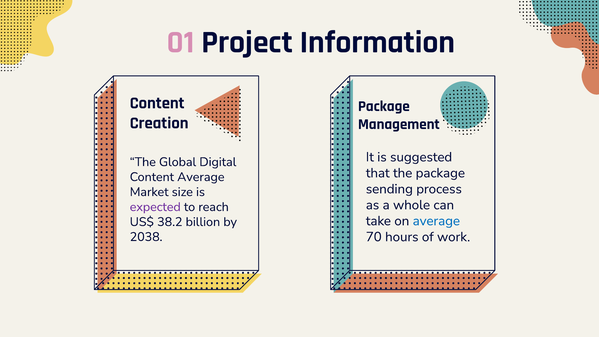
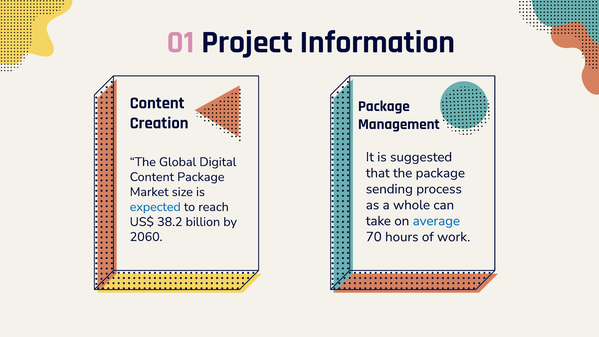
Content Average: Average -> Package (201, 177)
expected colour: purple -> blue (155, 207)
2038: 2038 -> 2060 (146, 237)
